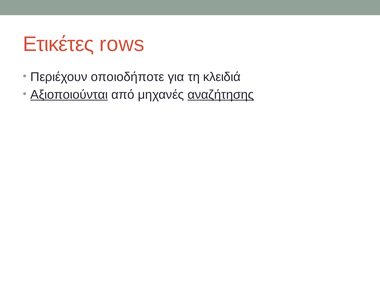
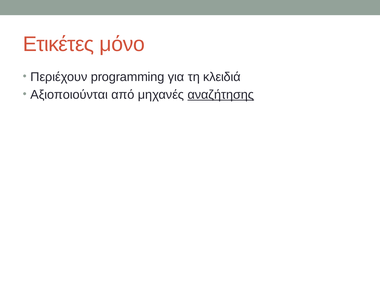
rows: rows -> μόνο (122, 44)
οποιοδήποτε: οποιοδήποτε -> programming (128, 77)
Αξιοποιούνται underline: present -> none (69, 95)
